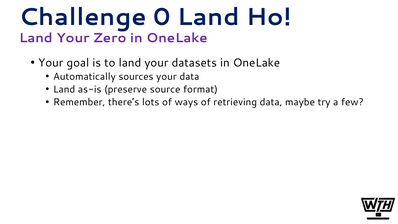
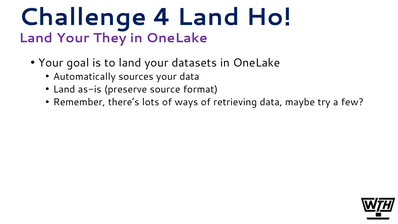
0: 0 -> 4 (162, 17)
Zero: Zero -> They (110, 38)
